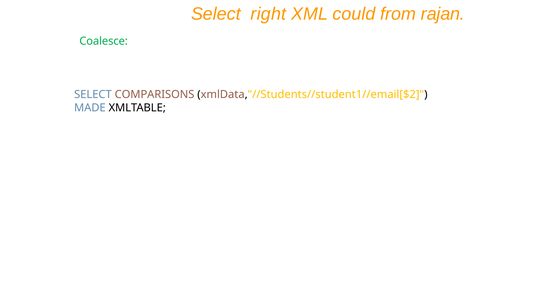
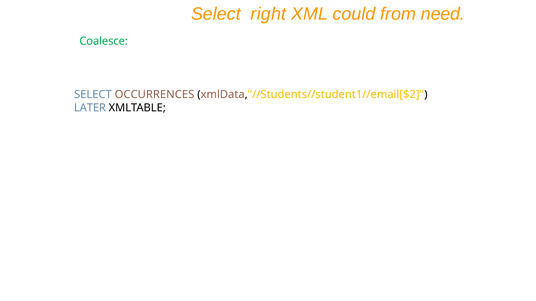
rajan: rajan -> need (443, 14)
COMPARISONS: COMPARISONS -> OCCURRENCES (155, 95)
MADE: MADE -> LATER (90, 108)
